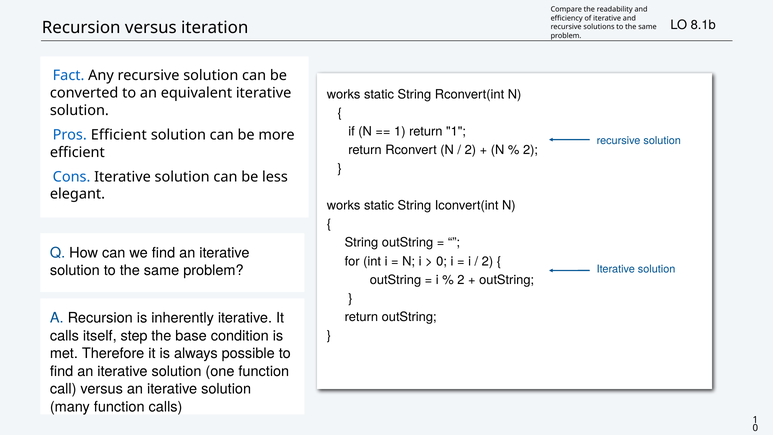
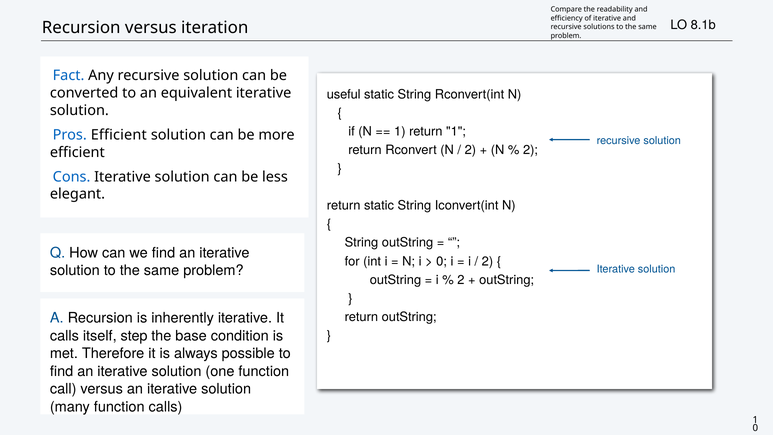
works: works -> useful (344, 94)
works: works -> return (344, 206)
